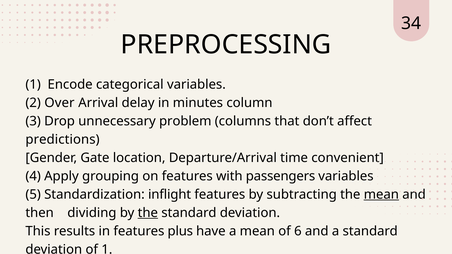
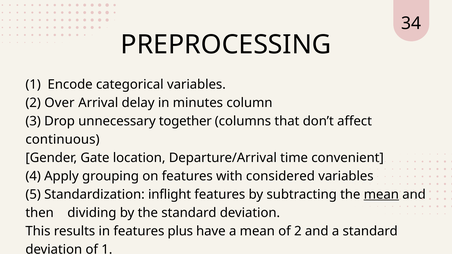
problem: problem -> together (185, 121)
predictions: predictions -> continuous (63, 140)
passengers: passengers -> considered (280, 176)
the underline: present -> none (148, 213)
of 6: 6 -> 2 (298, 231)
